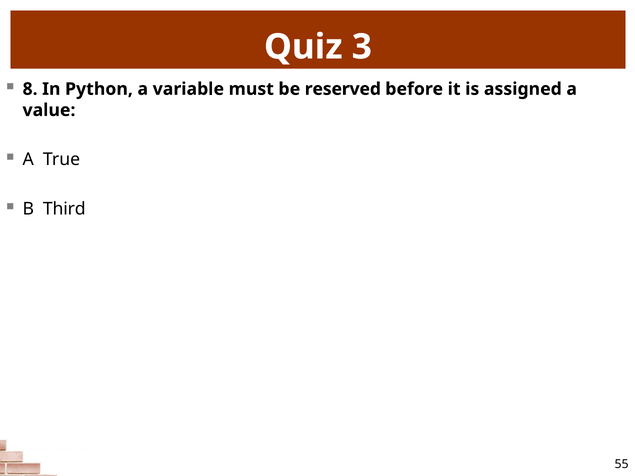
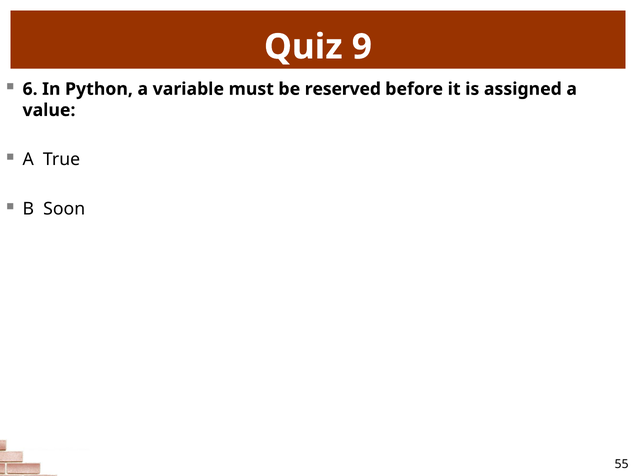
3: 3 -> 9 (362, 47)
8: 8 -> 6 (30, 89)
Third: Third -> Soon (64, 209)
